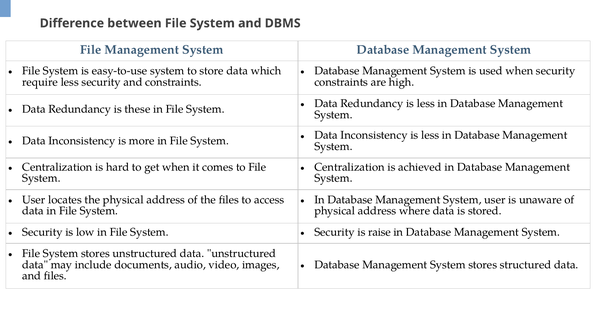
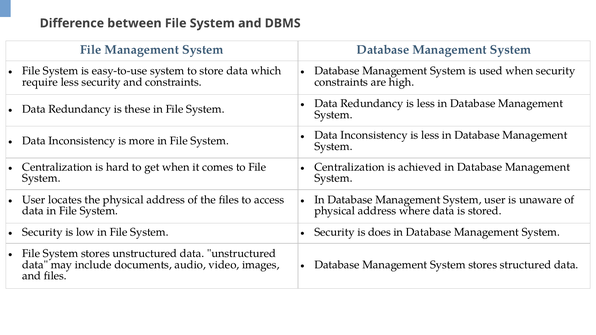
raise: raise -> does (379, 232)
